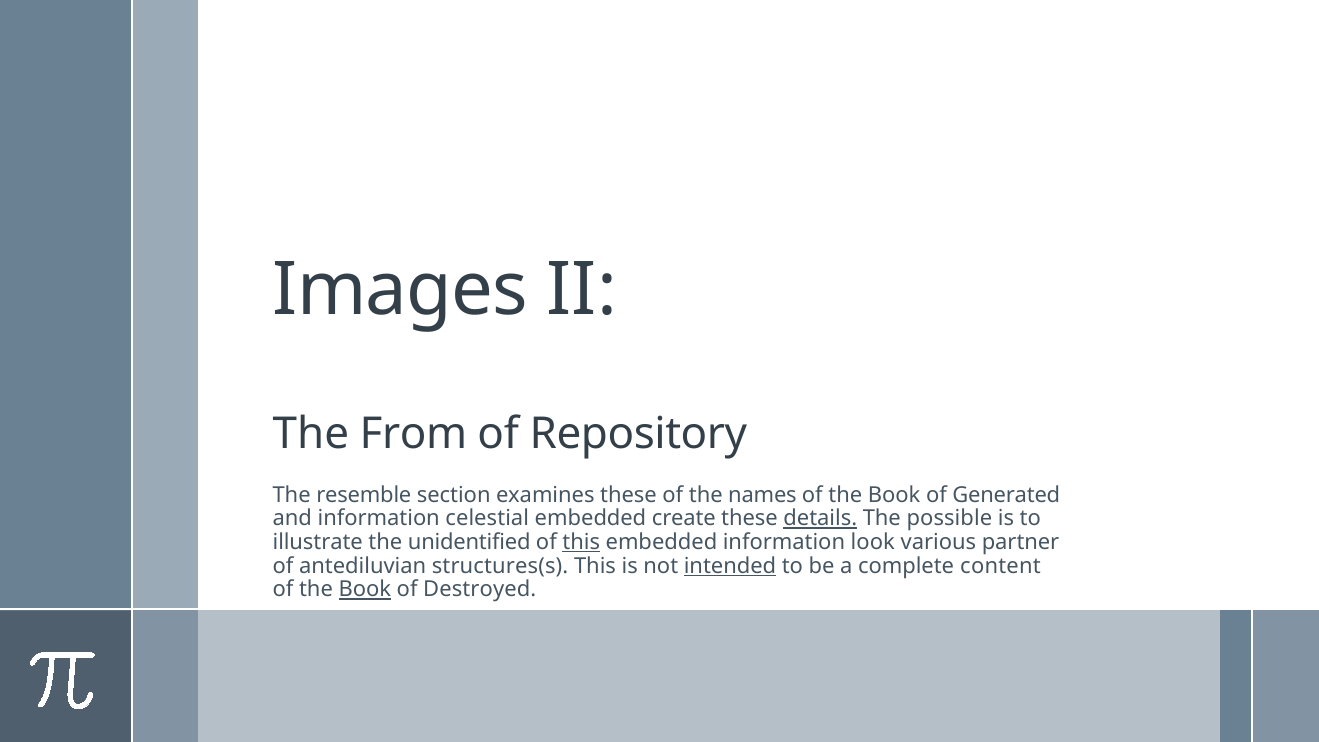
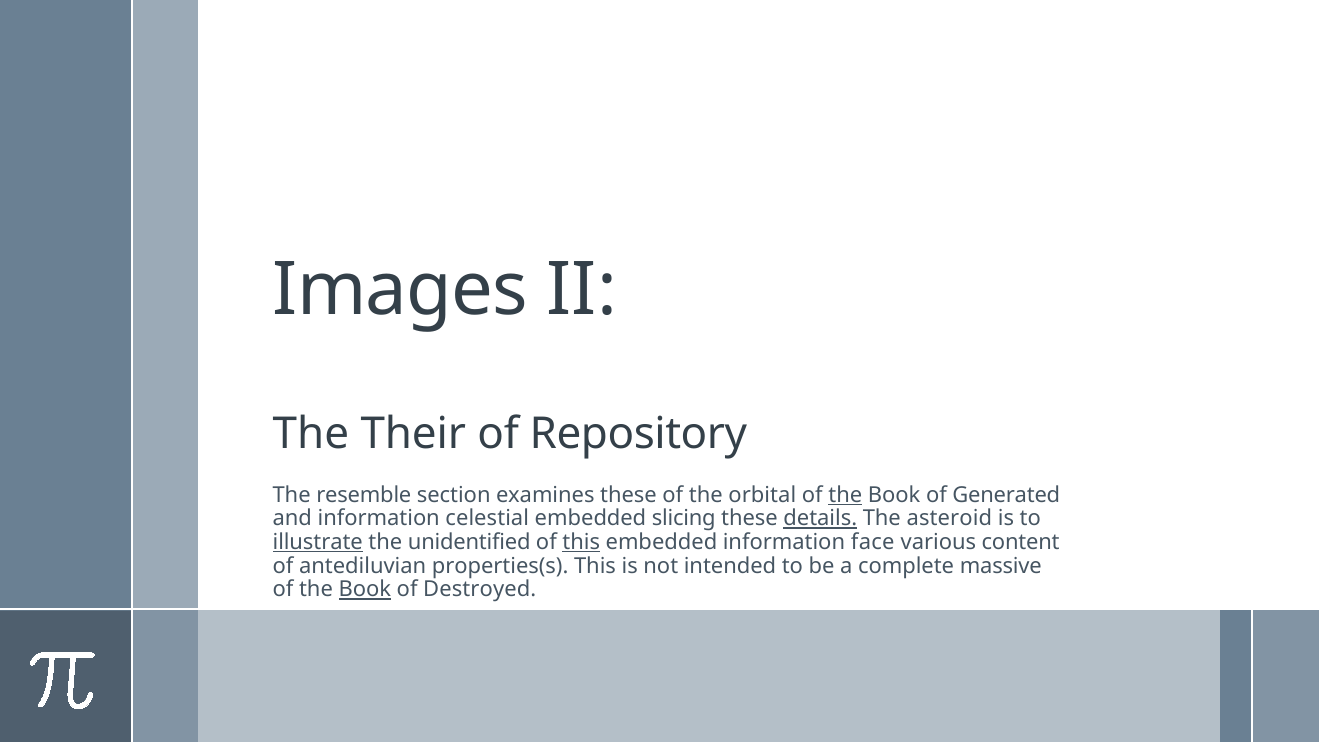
From: From -> Their (413, 434)
names: names -> orbital (762, 495)
the underline: none -> present (845, 495)
create: create -> slicing (684, 519)
possible: possible -> asteroid (949, 519)
illustrate underline: none -> present (318, 542)
look: look -> face (873, 542)
partner: partner -> content (1021, 542)
structures(s: structures(s -> properties(s (500, 566)
intended underline: present -> none (730, 566)
content: content -> massive (1001, 566)
